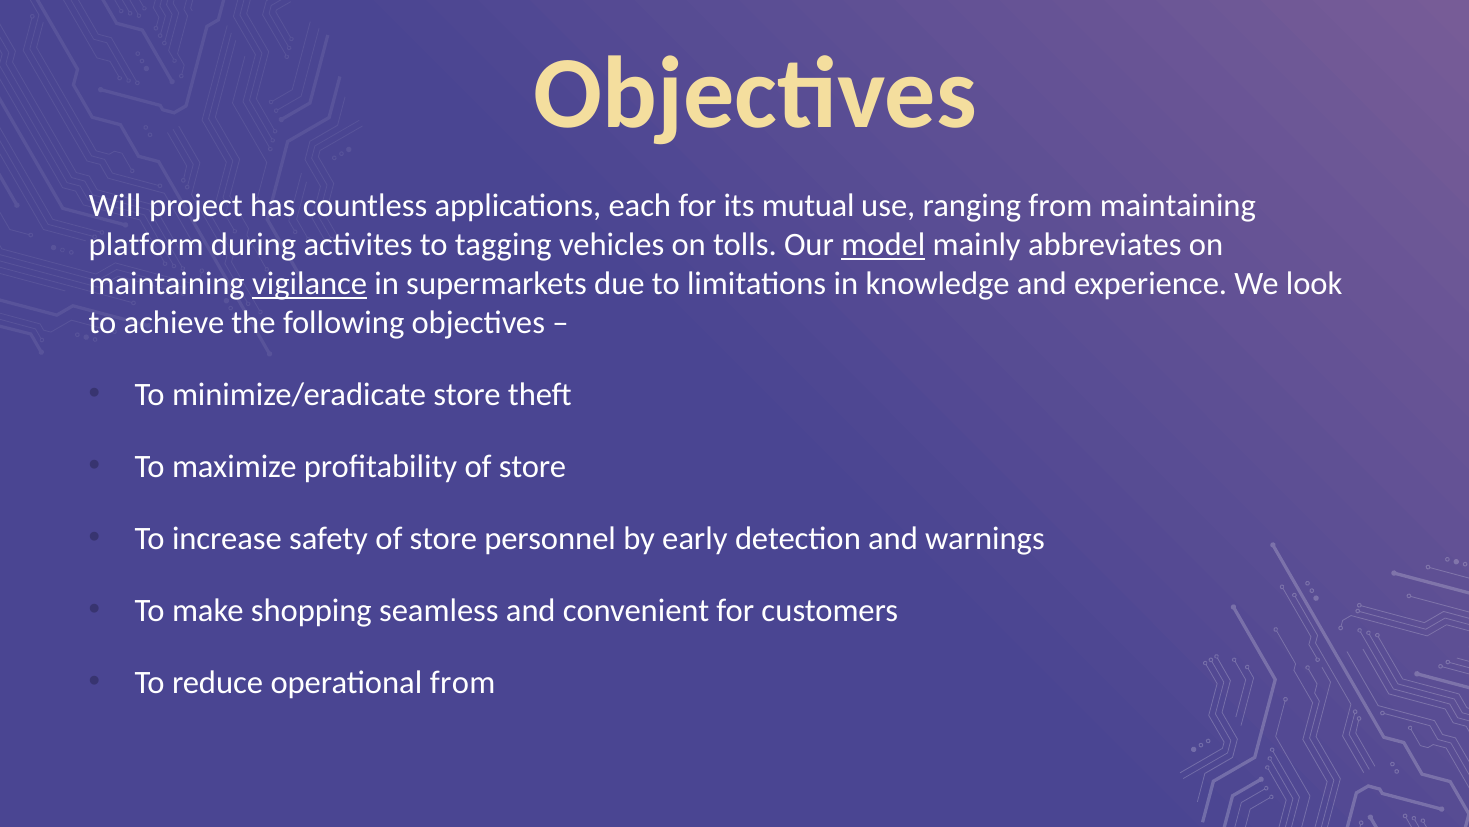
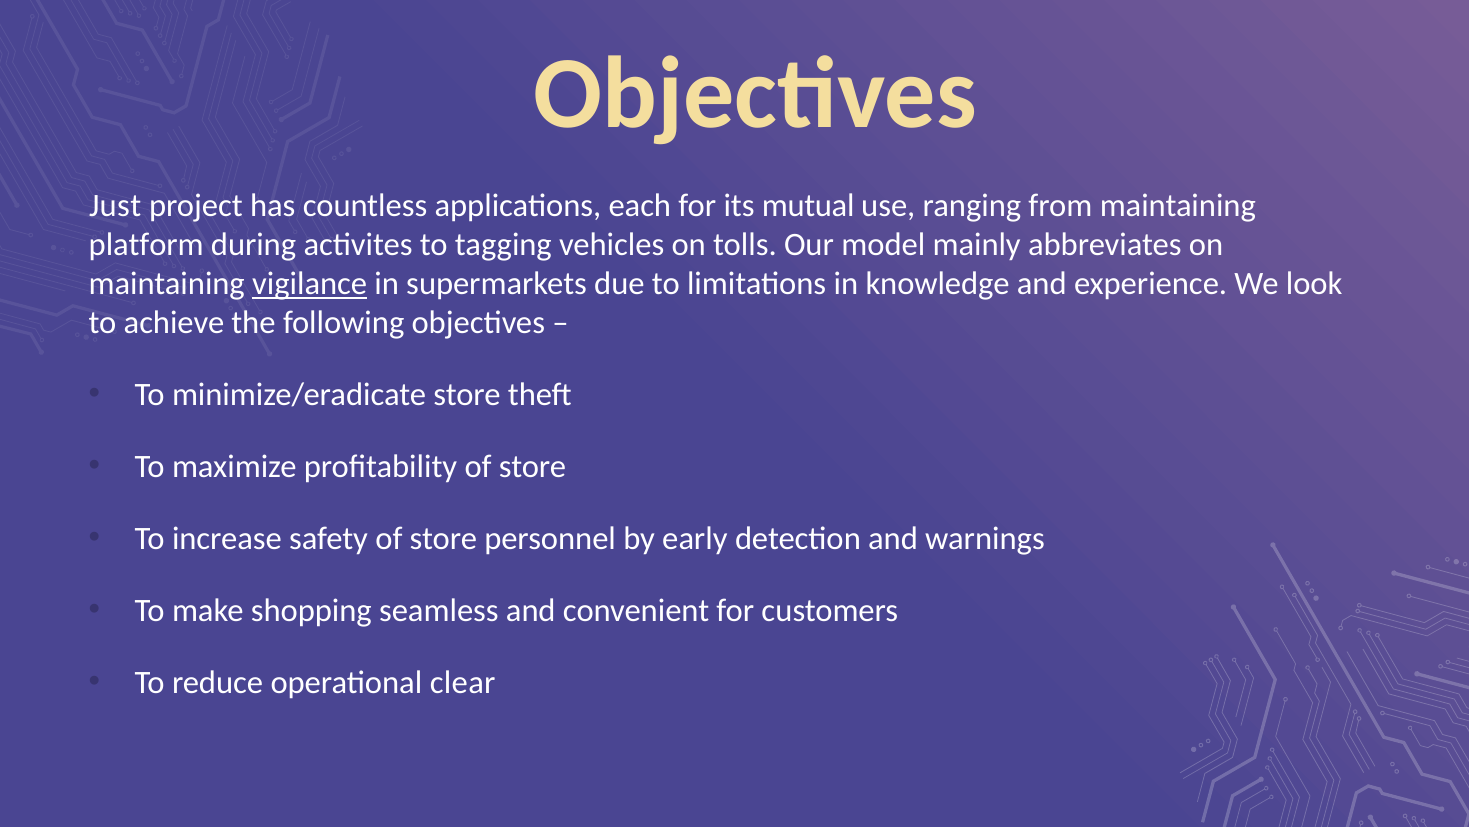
Will: Will -> Just (115, 205)
model underline: present -> none (883, 245)
operational from: from -> clear (463, 682)
